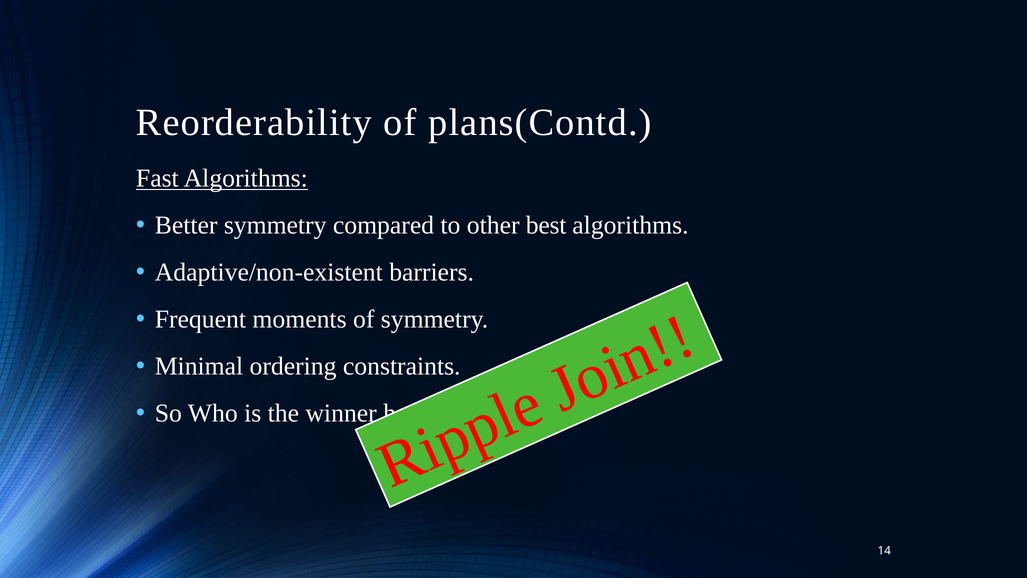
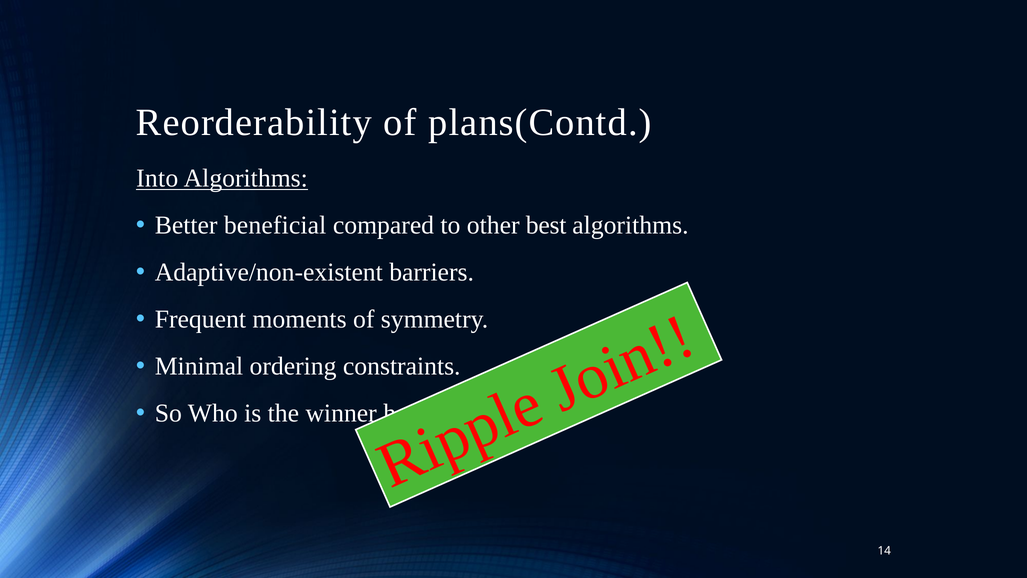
Fast: Fast -> Into (157, 178)
Better symmetry: symmetry -> beneficial (275, 225)
